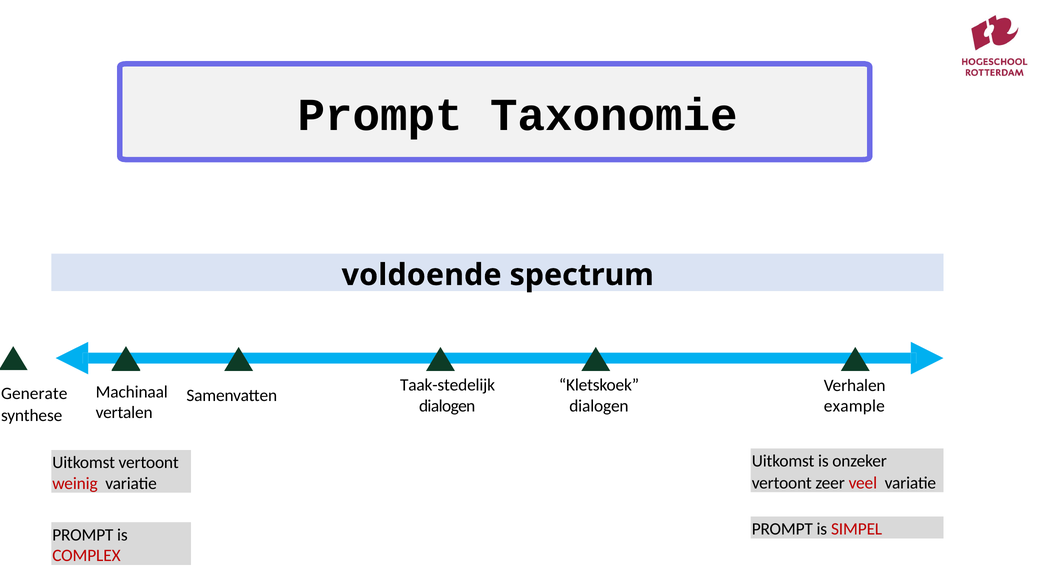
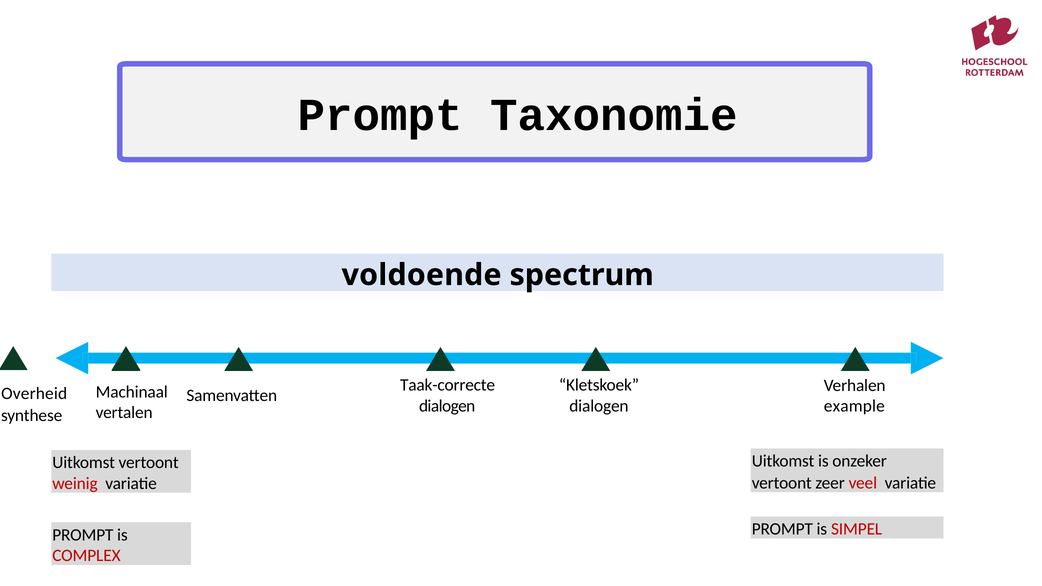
Taak-stedelijk: Taak-stedelijk -> Taak-correcte (448, 385)
Generate: Generate -> Overheid (34, 394)
